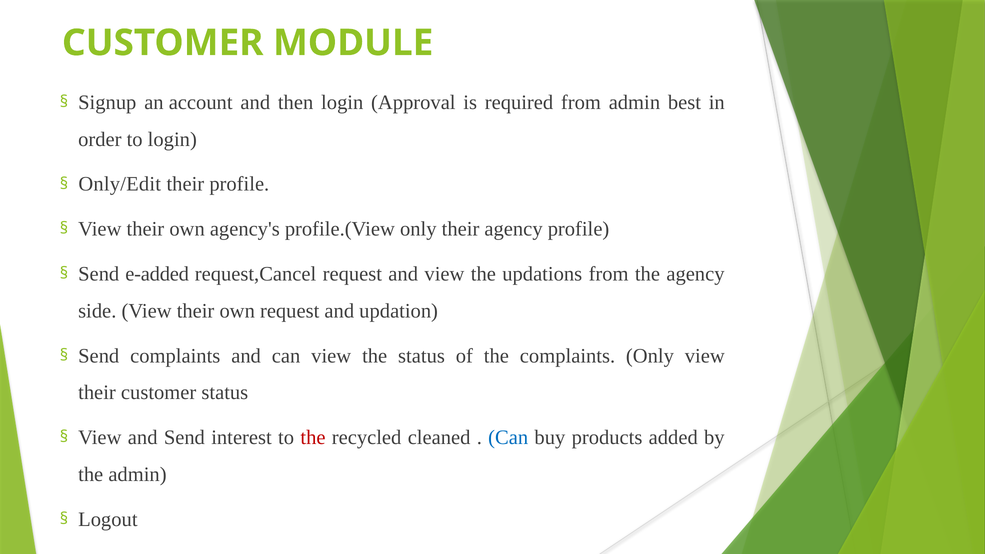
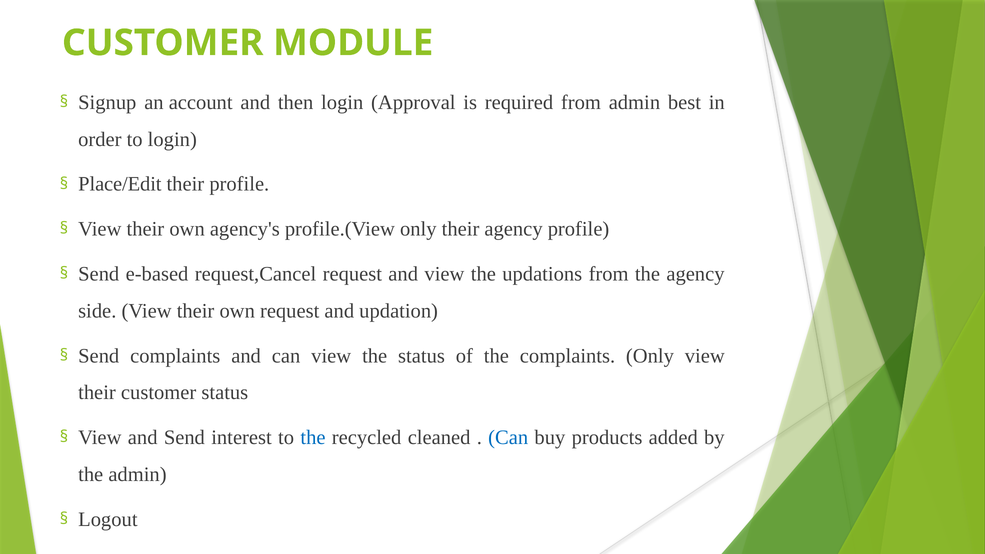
Only/Edit: Only/Edit -> Place/Edit (120, 184)
e-added: e-added -> e-based (157, 274)
the colour: red -> blue (313, 438)
